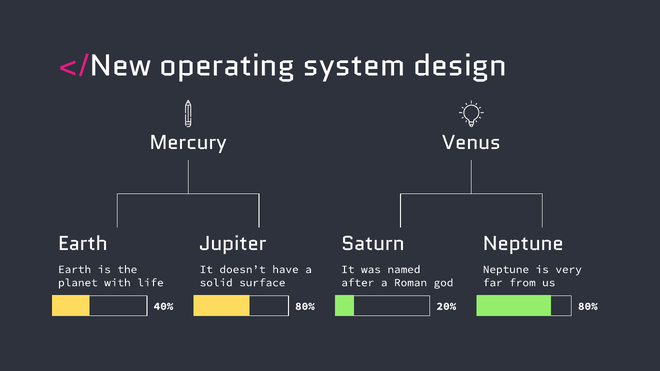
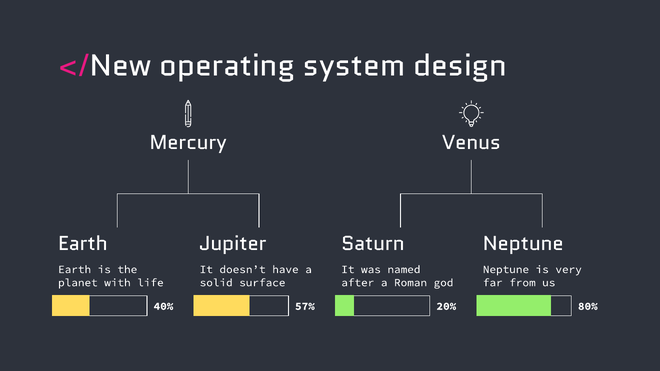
40% 80%: 80% -> 57% (305, 306)
